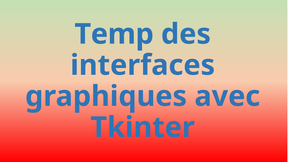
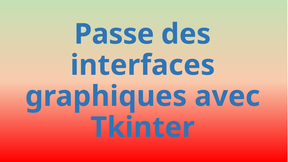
Temp: Temp -> Passe (114, 34)
